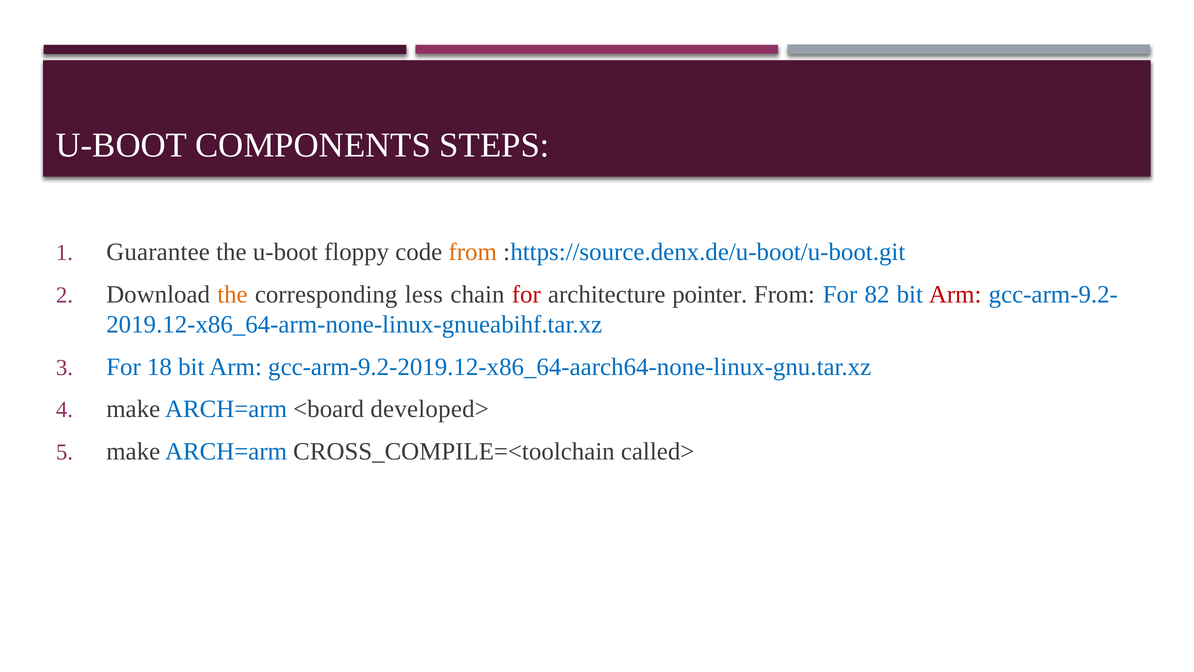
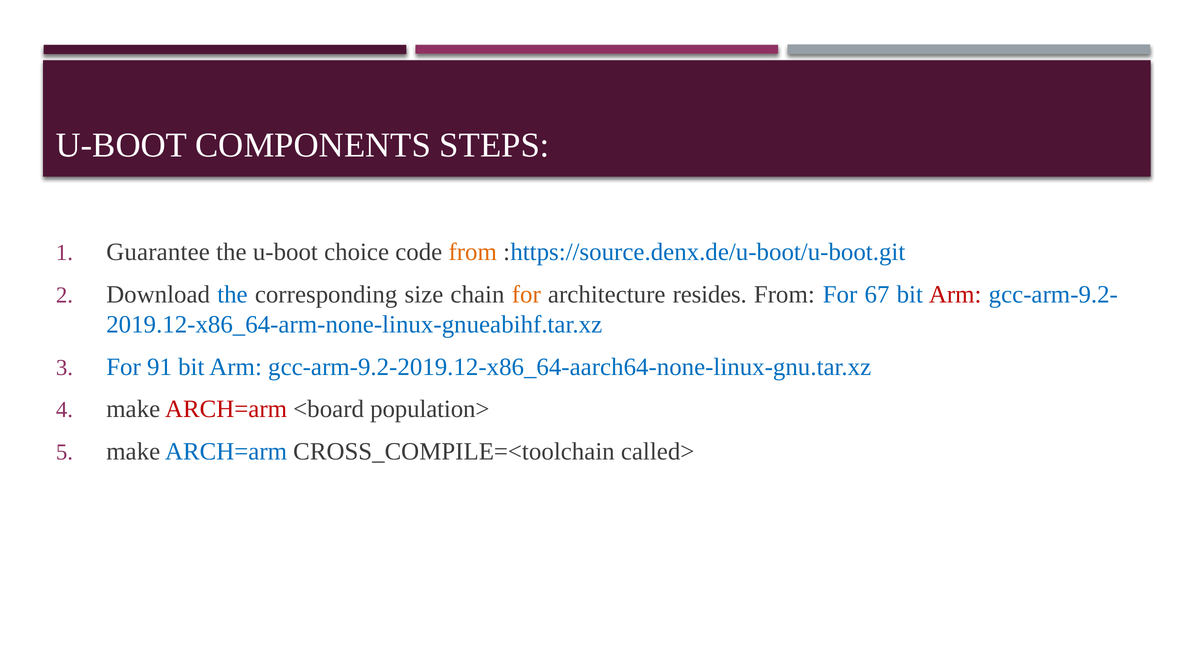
floppy: floppy -> choice (357, 252)
the colour: orange -> blue (232, 294)
less: less -> size (424, 294)
for colour: red -> orange (526, 294)
pointer: pointer -> resides (710, 294)
82: 82 -> 67 (877, 294)
18: 18 -> 91 (159, 367)
ARCH=arm colour: blue -> red (226, 409)
developed>: developed> -> population> (430, 409)
